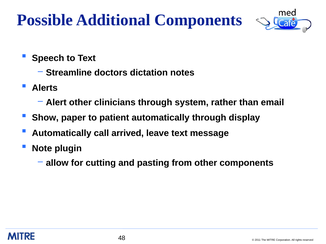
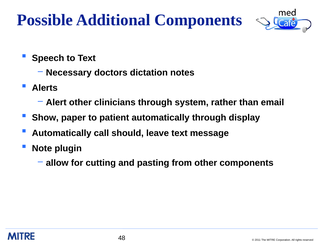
Streamline: Streamline -> Necessary (69, 73)
arrived: arrived -> should (128, 133)
